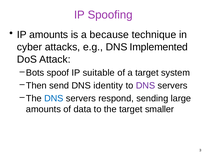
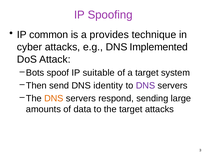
IP amounts: amounts -> common (49, 35)
because: because -> provides (109, 35)
DNS colour: blue -> orange (54, 98)
target smaller: smaller -> attacks (159, 109)
